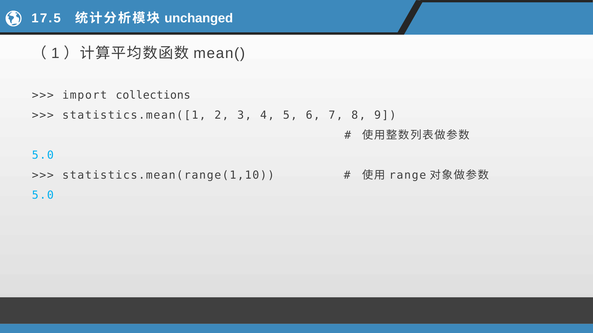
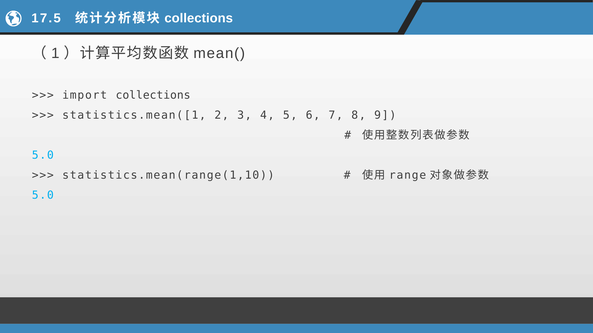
unchanged: unchanged -> collections (199, 18)
